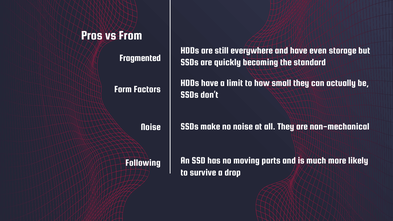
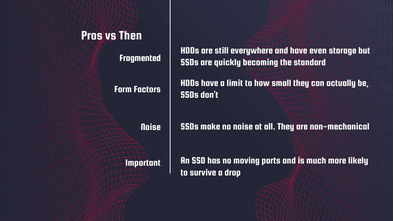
From: From -> Then (130, 35)
Following: Following -> Important (143, 163)
